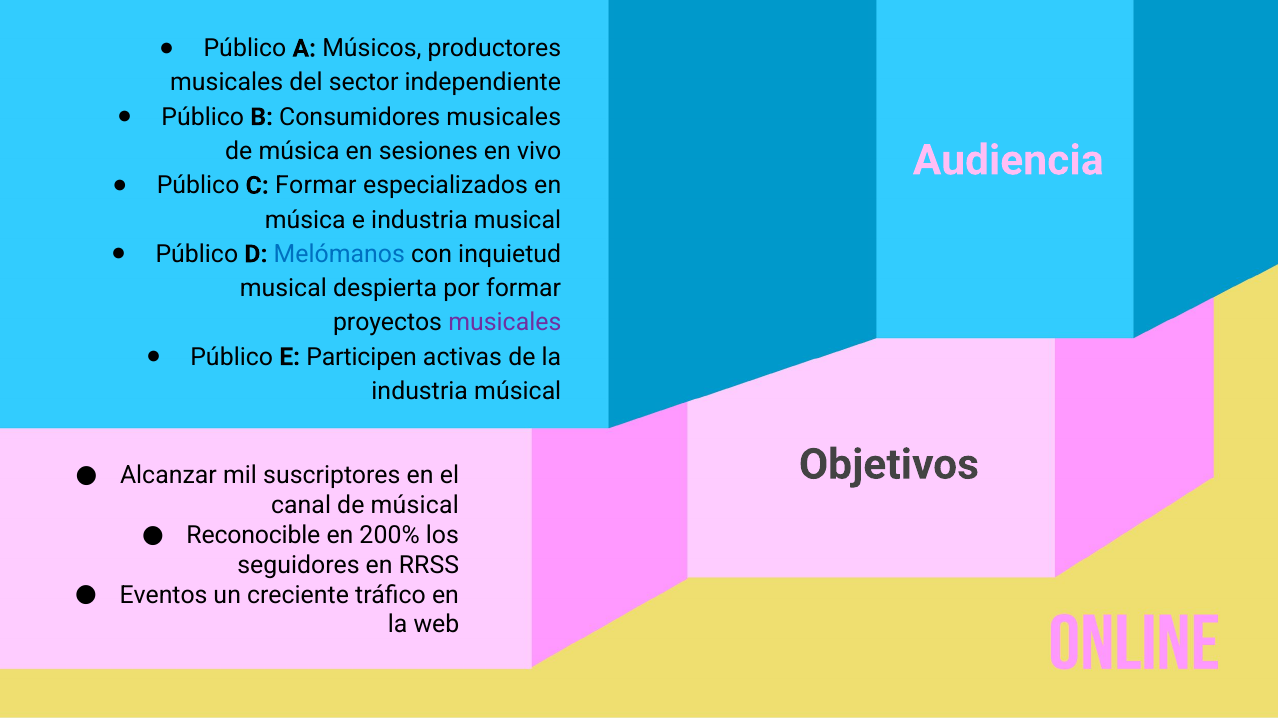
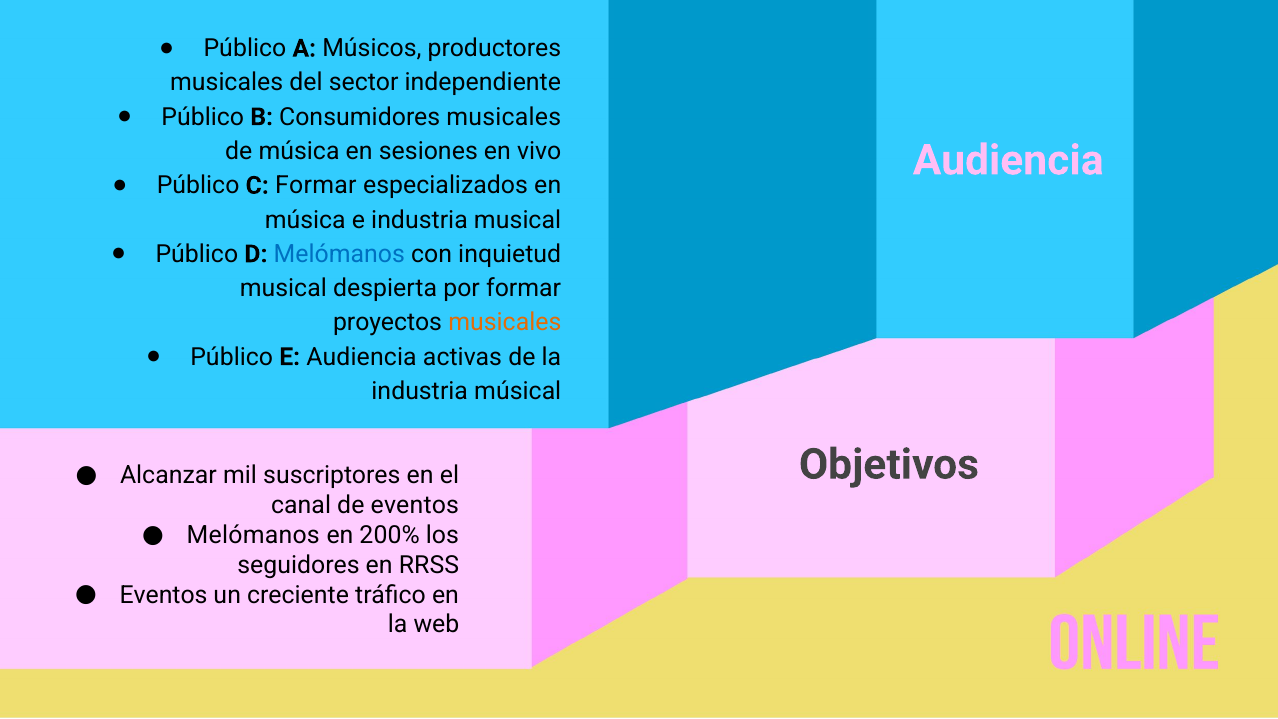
musicales colour: purple -> orange (505, 323)
E Participen: Participen -> Audiencia (361, 357)
de músical: músical -> eventos (415, 505)
Reconocible: Reconocible -> Melómanos (253, 535)
